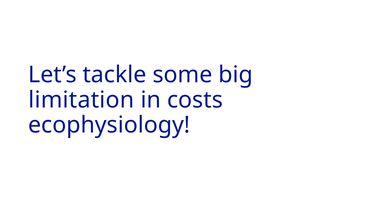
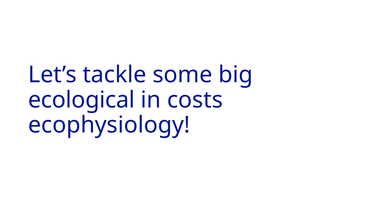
limitation: limitation -> ecological (81, 100)
